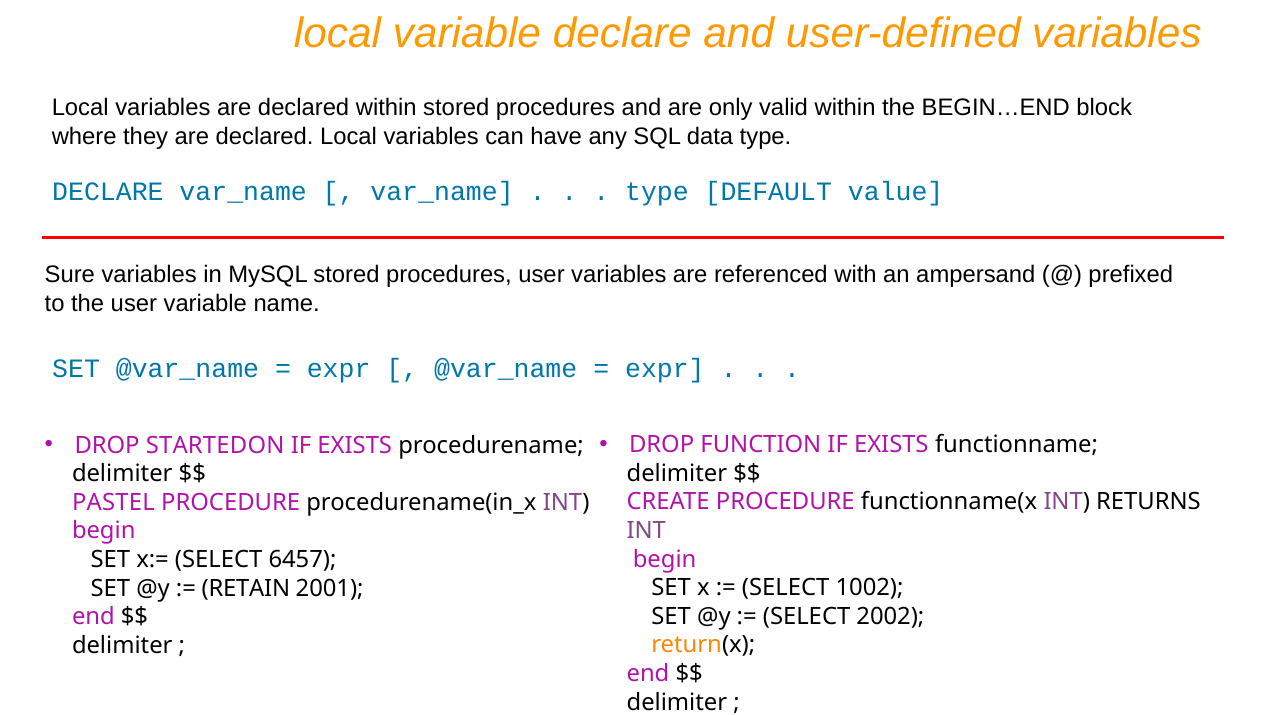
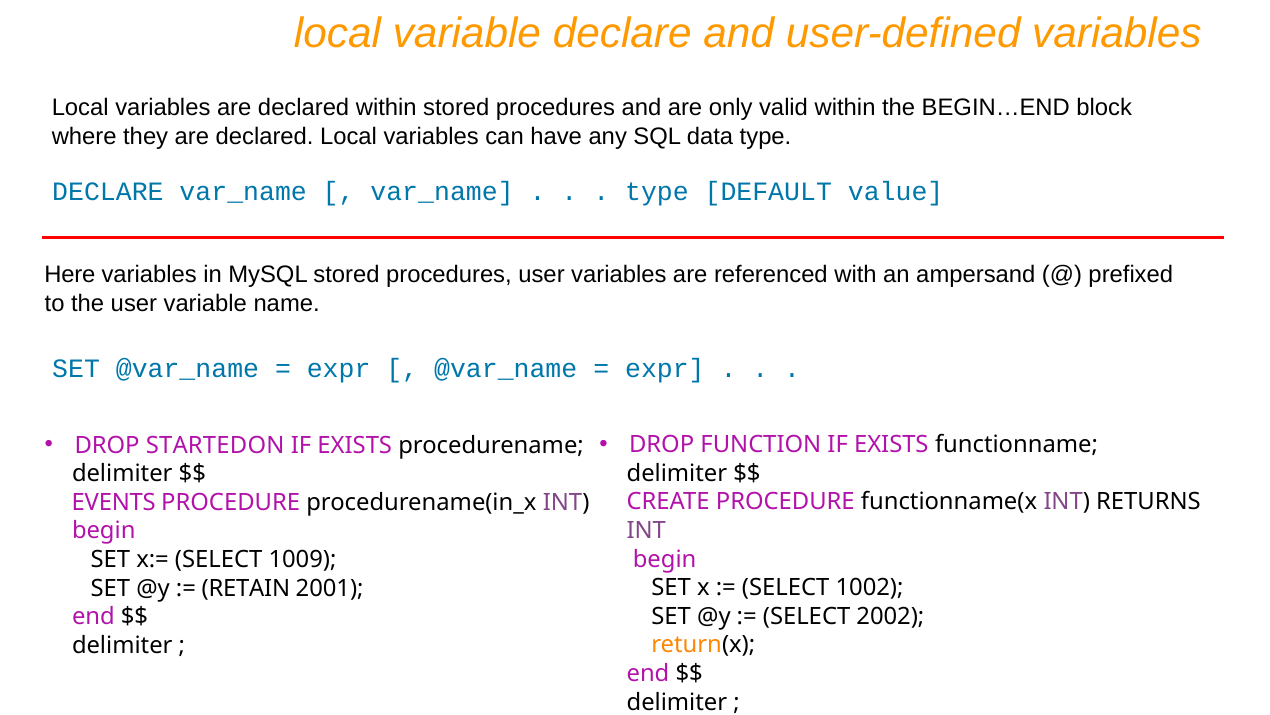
Sure: Sure -> Here (70, 275)
PASTEL: PASTEL -> EVENTS (114, 502)
6457: 6457 -> 1009 (302, 559)
